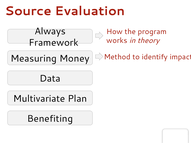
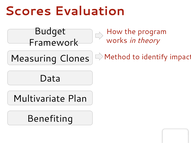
Source: Source -> Scores (28, 11)
Always: Always -> Budget (50, 31)
Money: Money -> Clones (74, 59)
